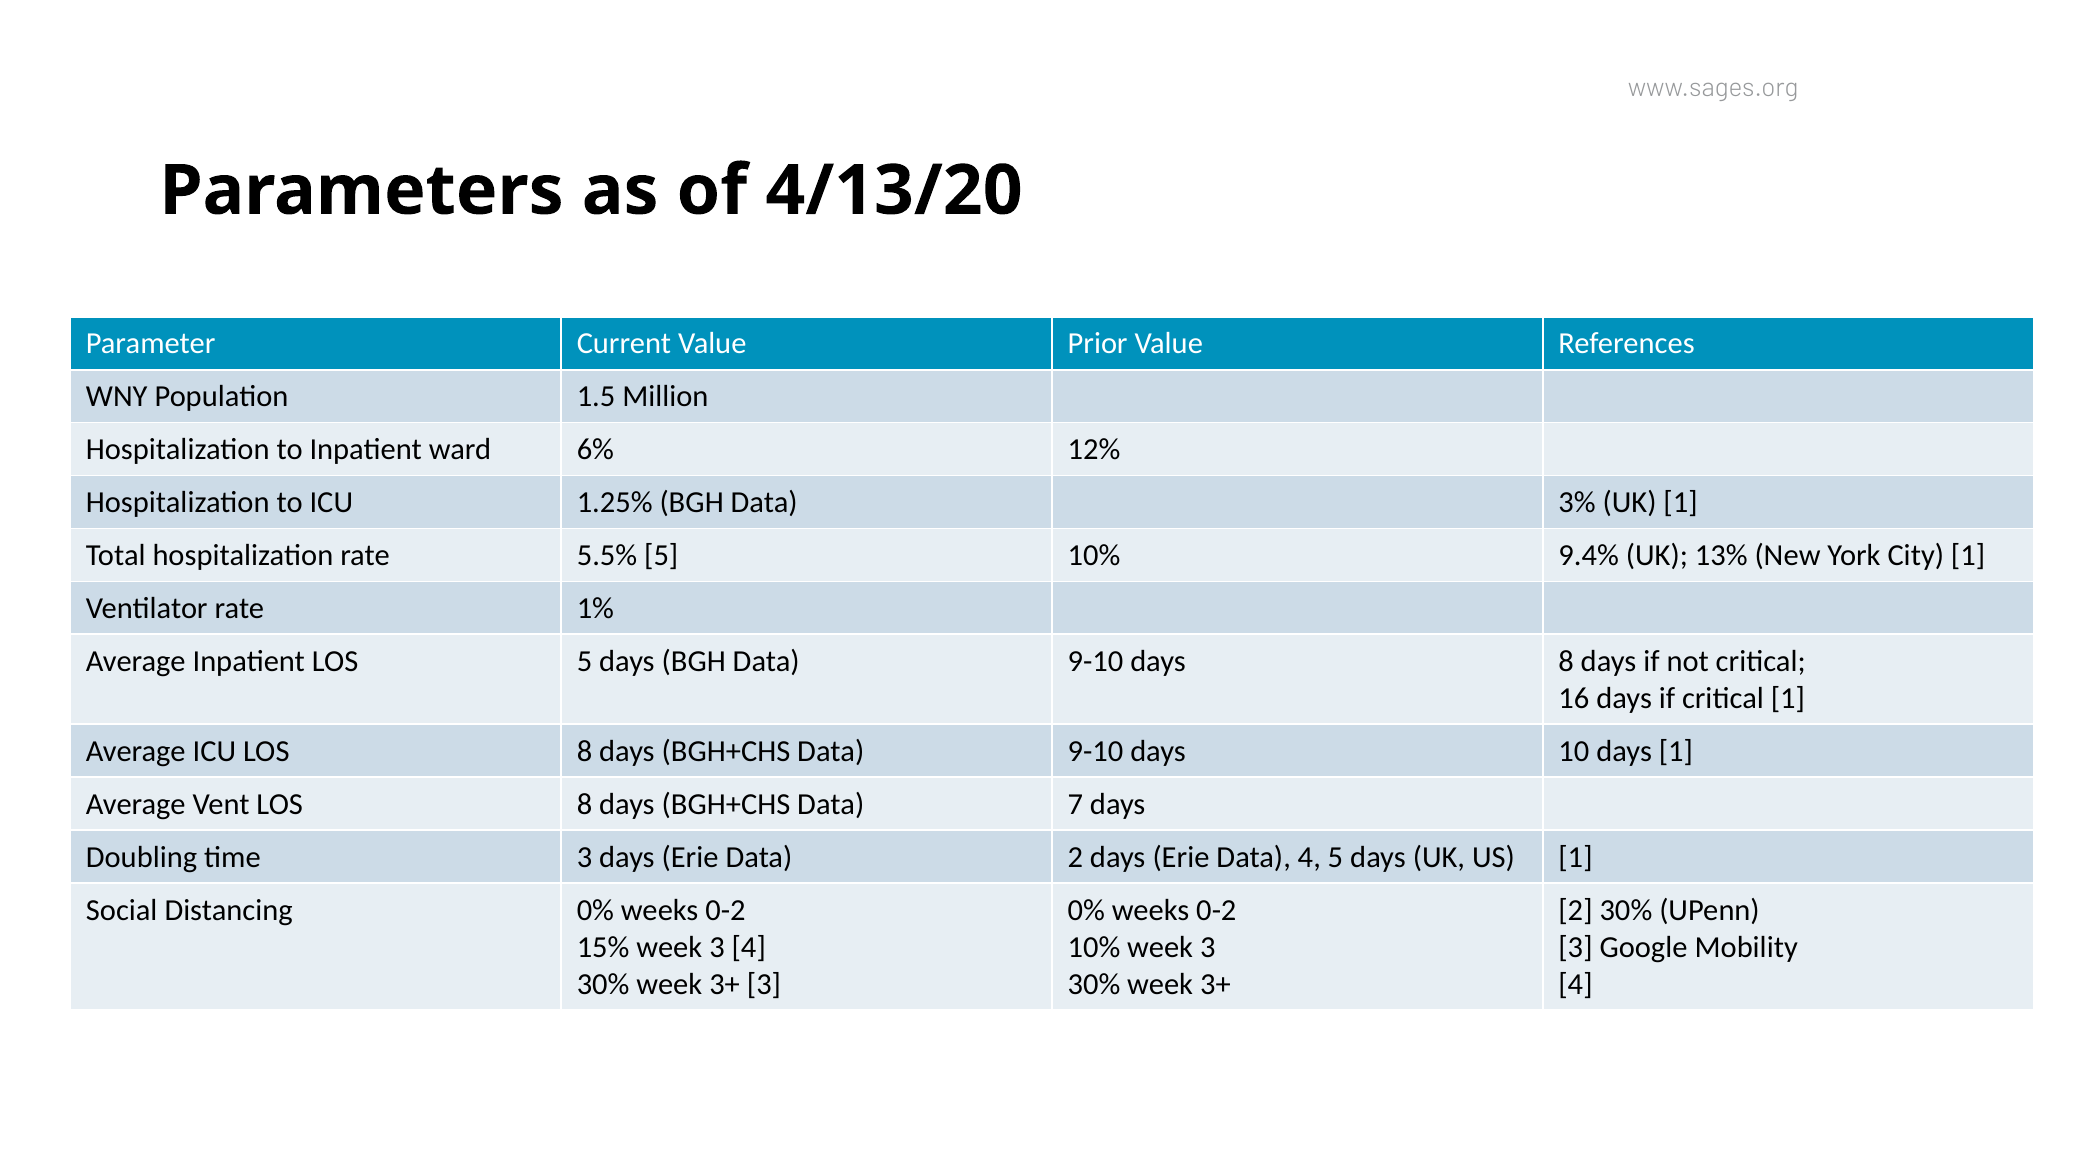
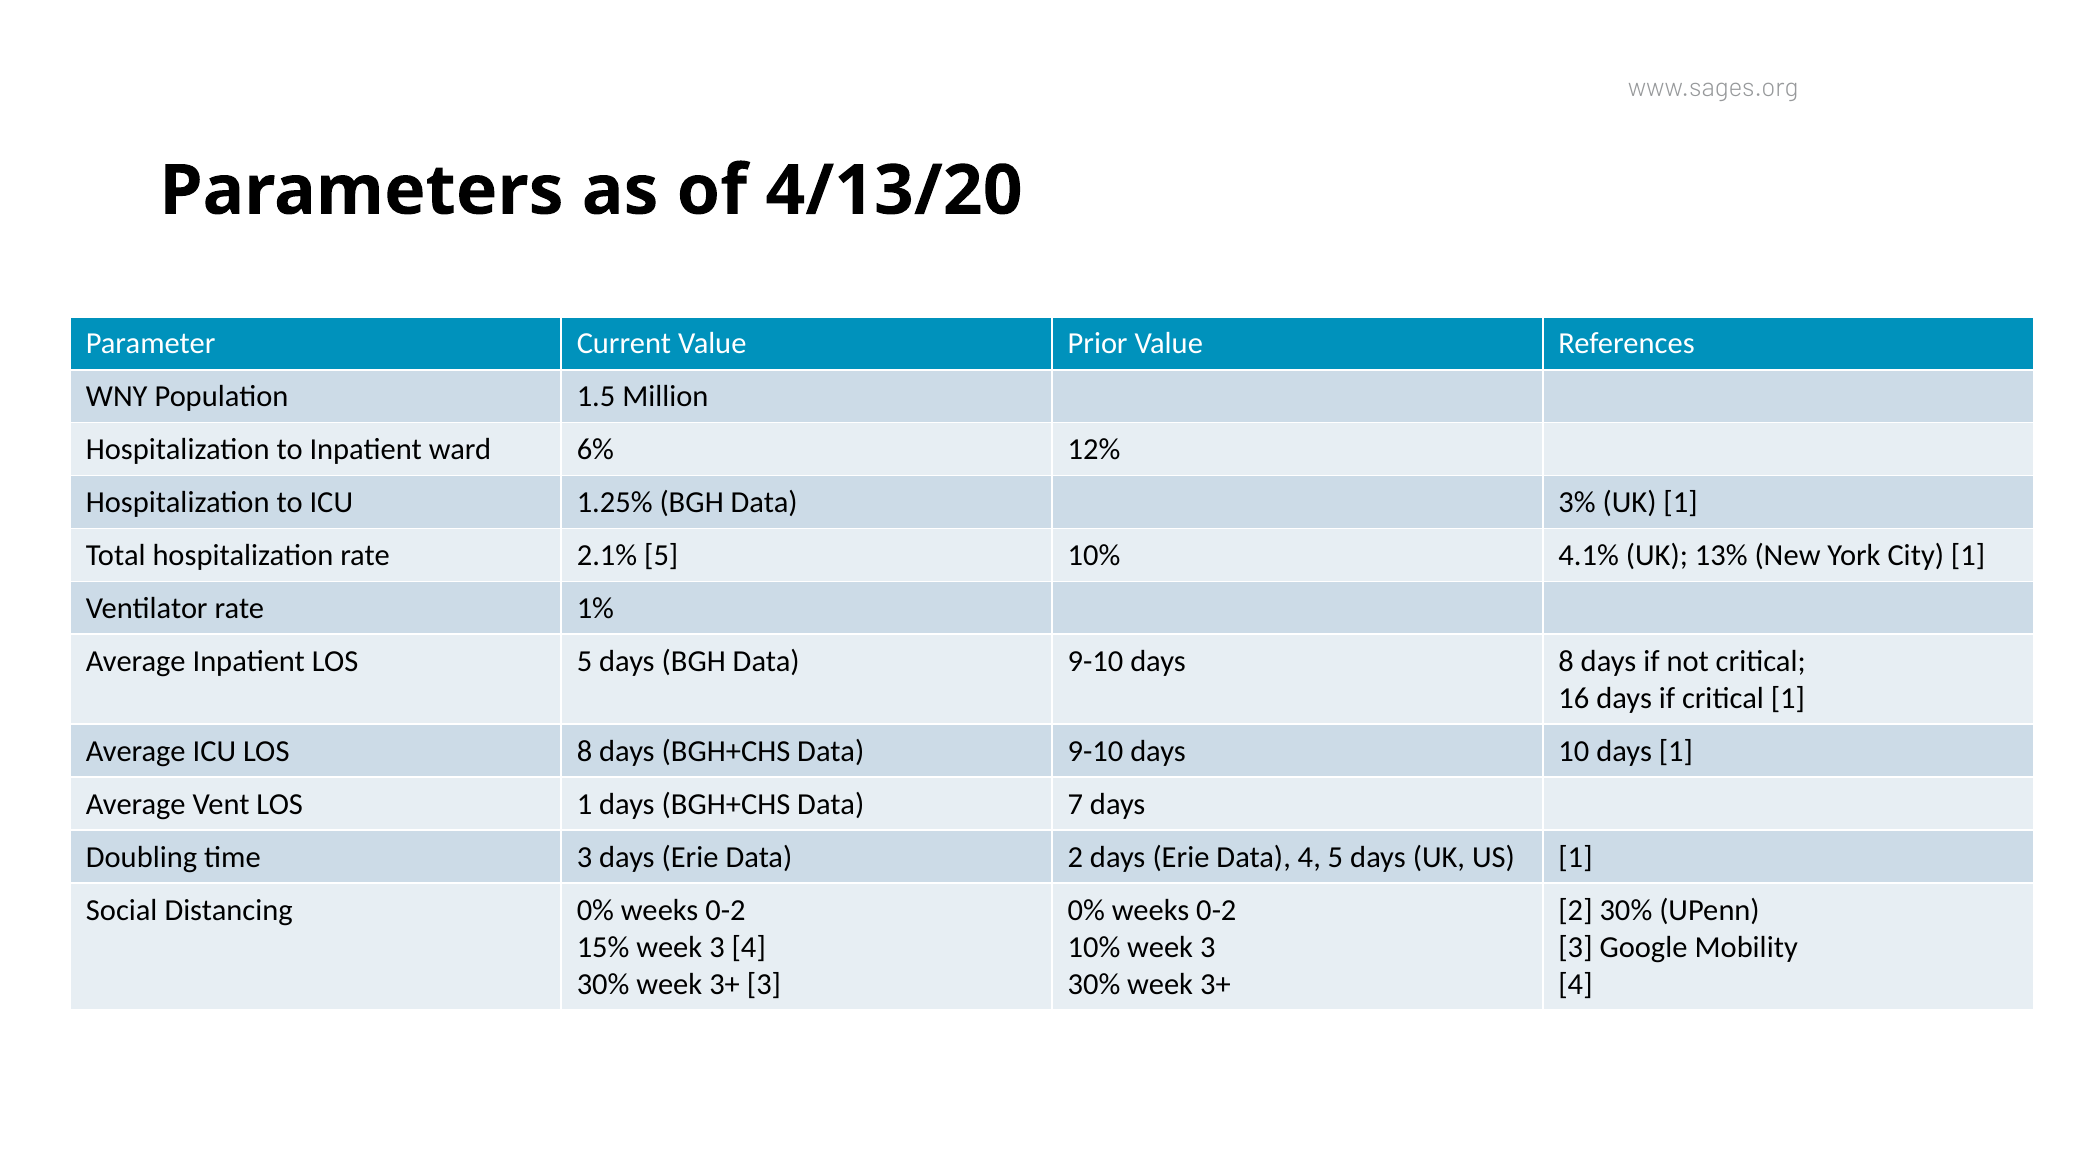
5.5%: 5.5% -> 2.1% (607, 555)
9.4%: 9.4% -> 4.1% (1589, 555)
Vent LOS 8: 8 -> 1 (585, 804)
